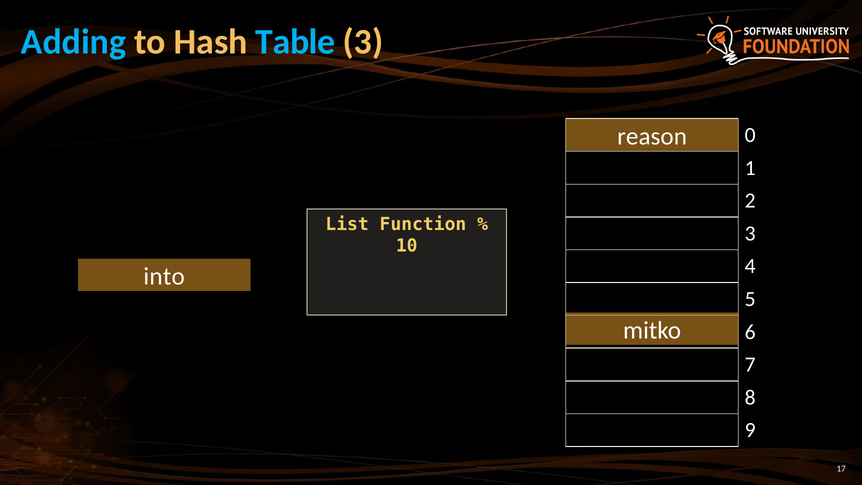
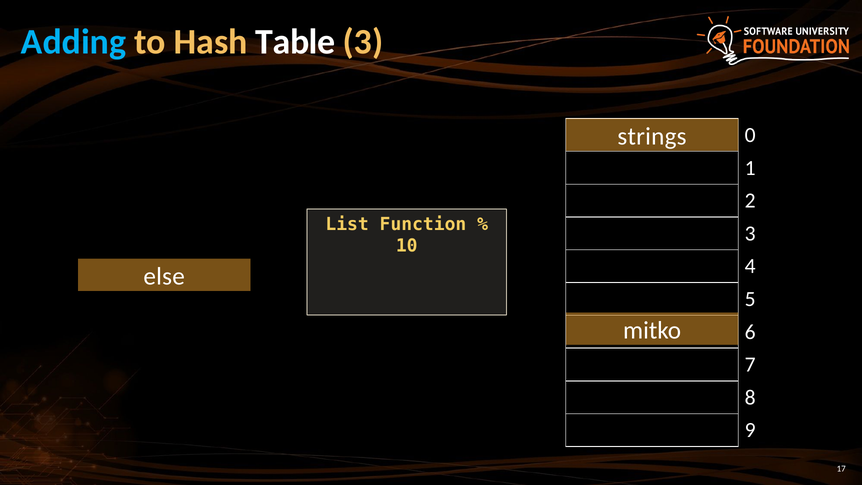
Table colour: light blue -> white (295, 42)
reason: reason -> strings (652, 136)
into: into -> else (164, 277)
